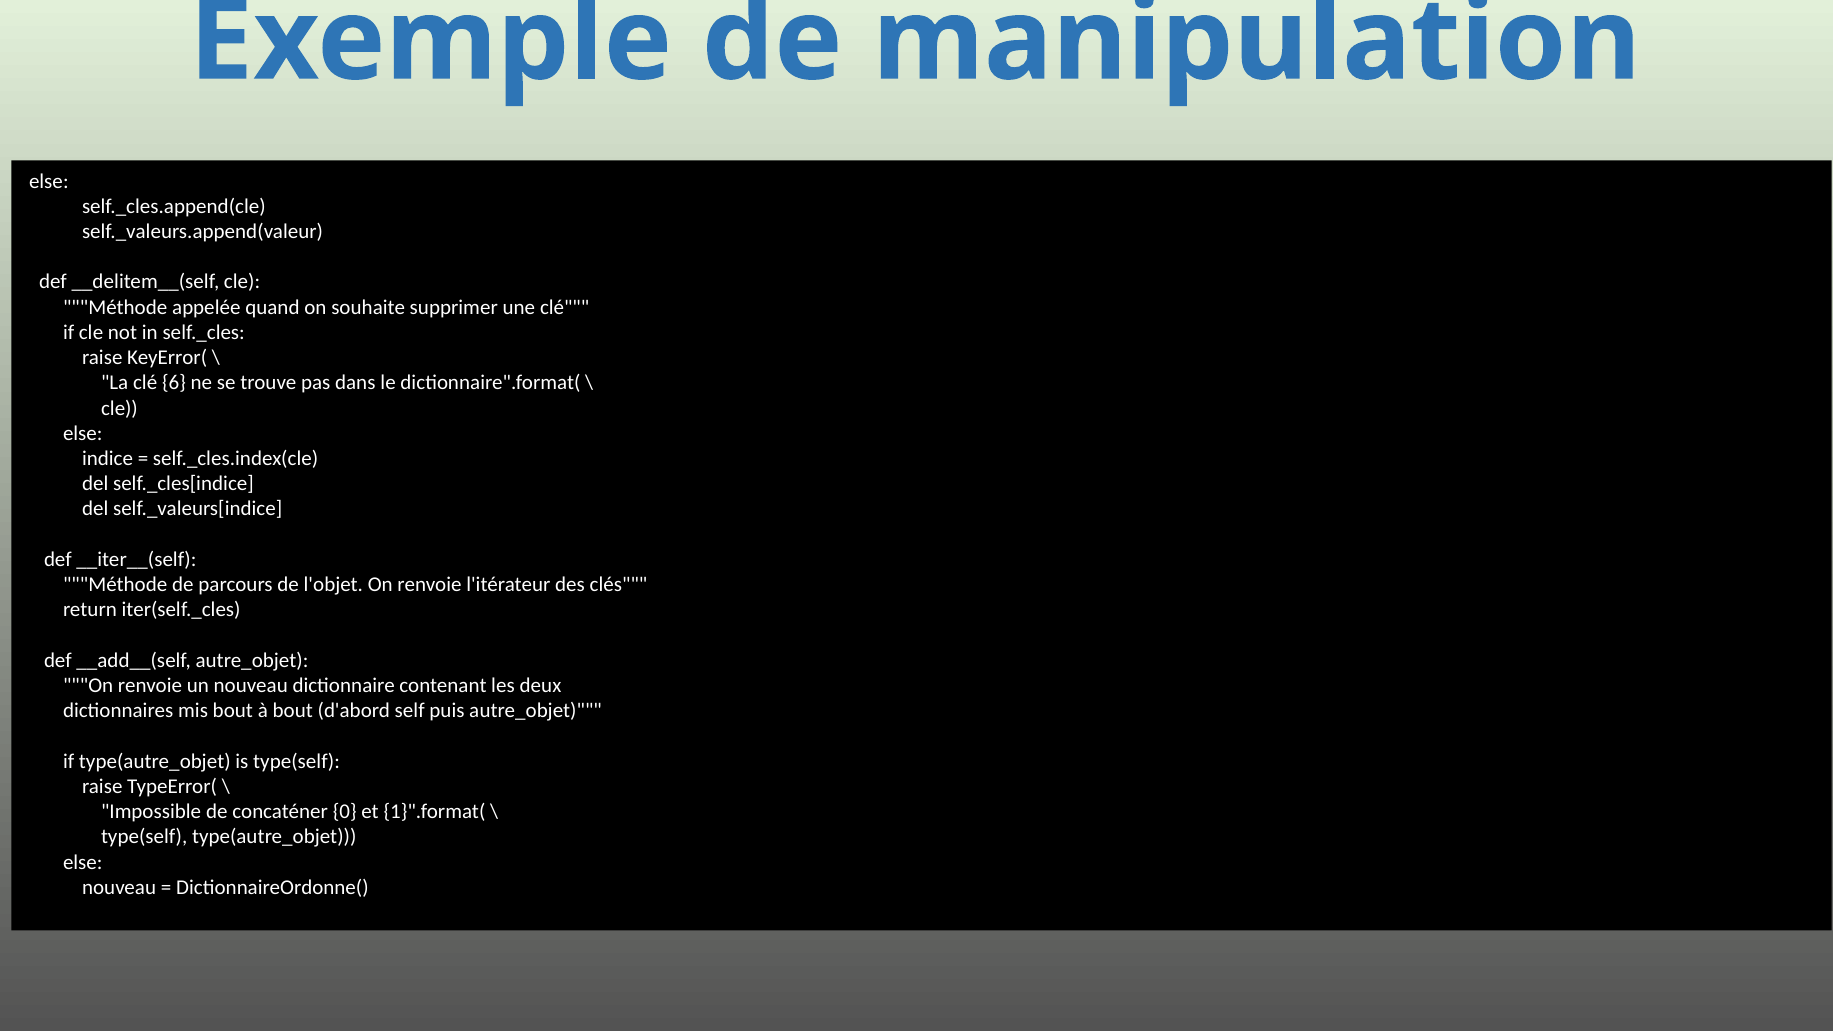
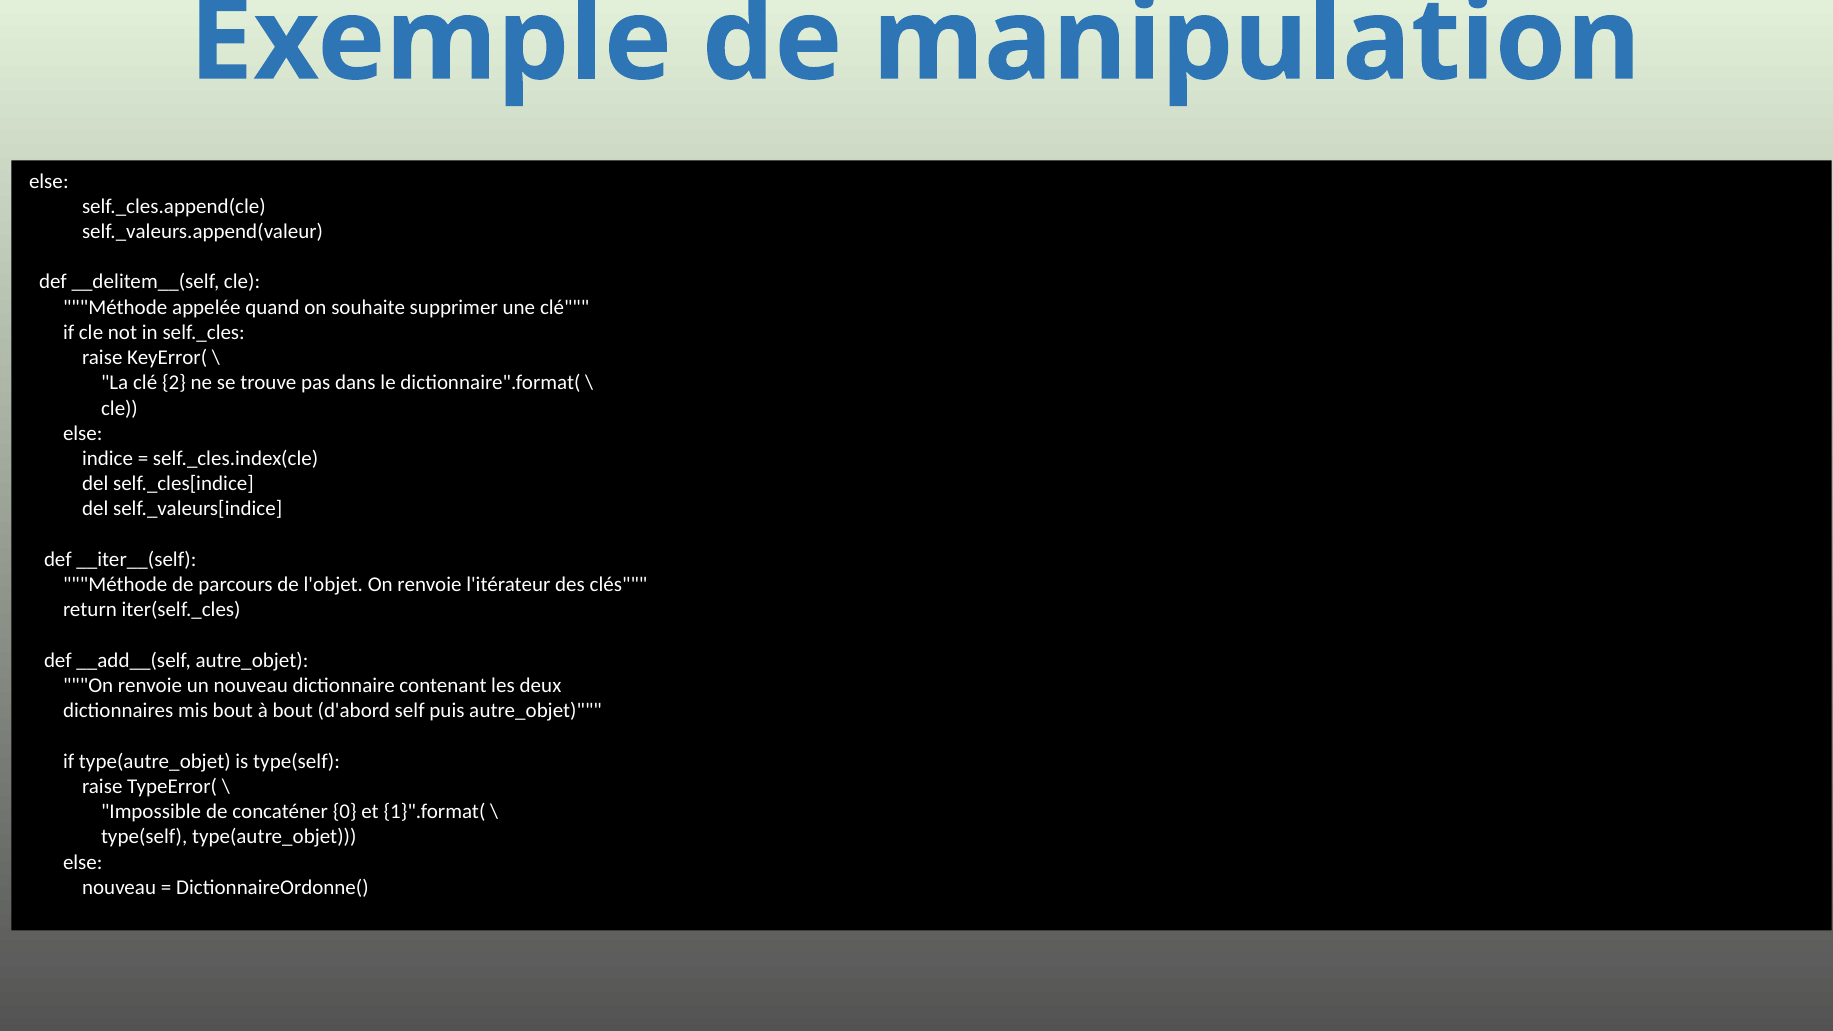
6: 6 -> 2 (174, 383)
